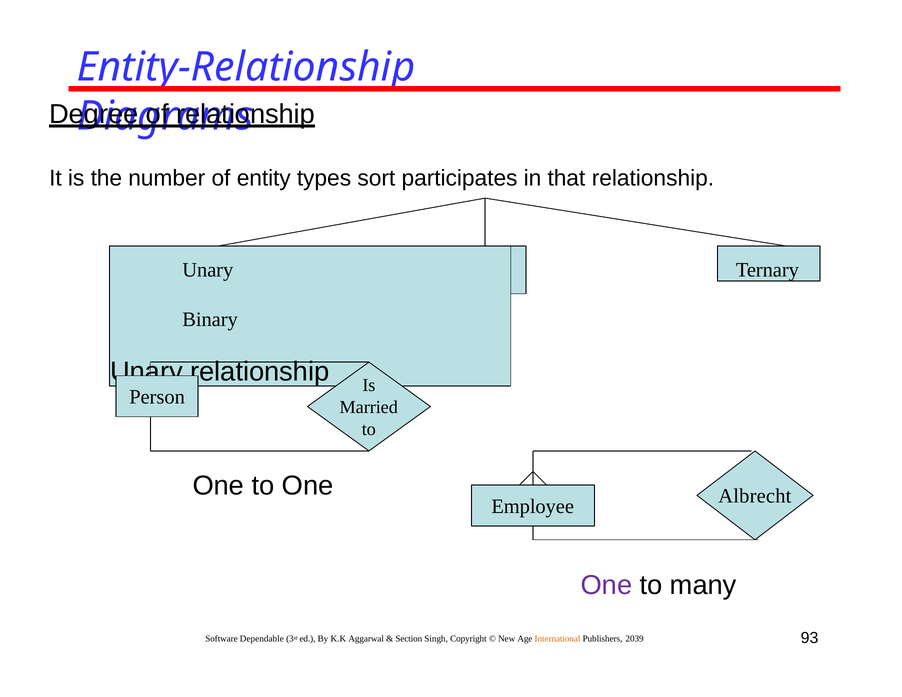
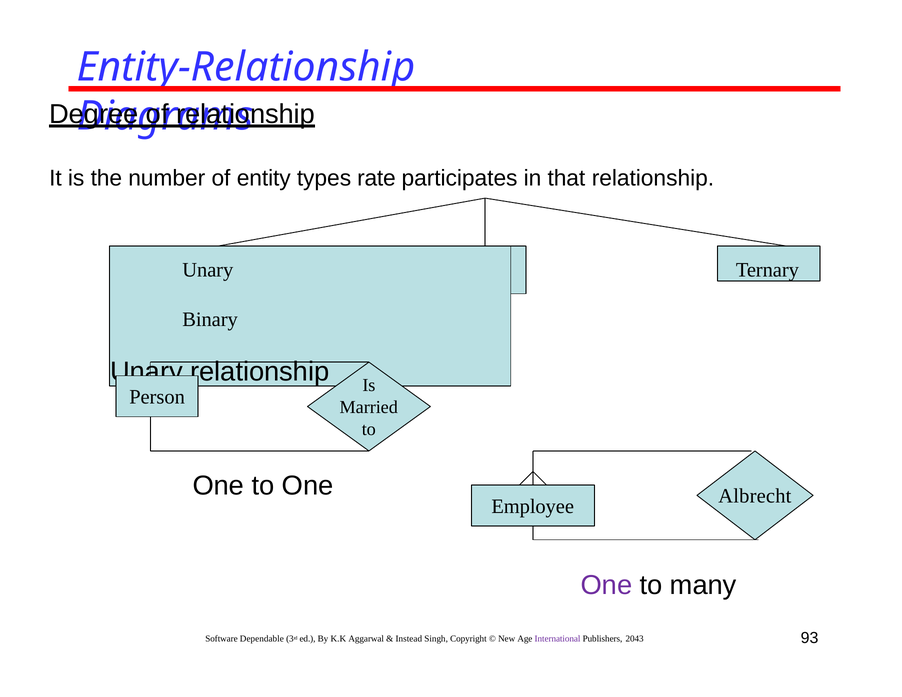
sort: sort -> rate (376, 178)
Section: Section -> Instead (409, 639)
International colour: orange -> purple (558, 639)
2039: 2039 -> 2043 (635, 639)
